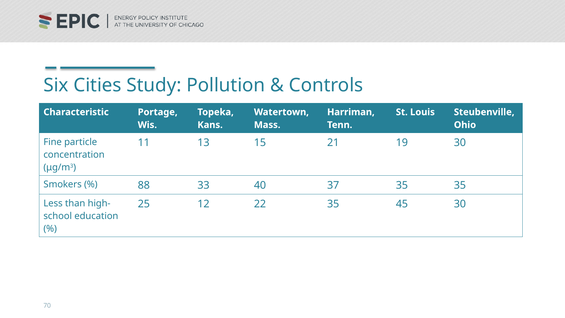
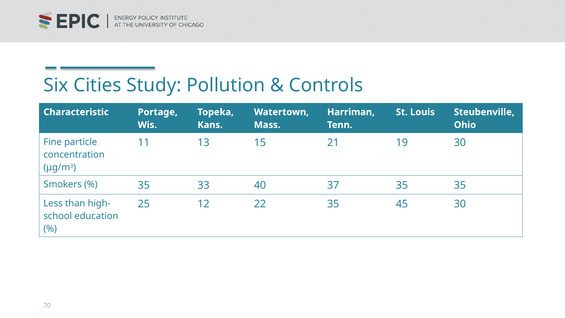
88: 88 -> 35 (144, 185)
